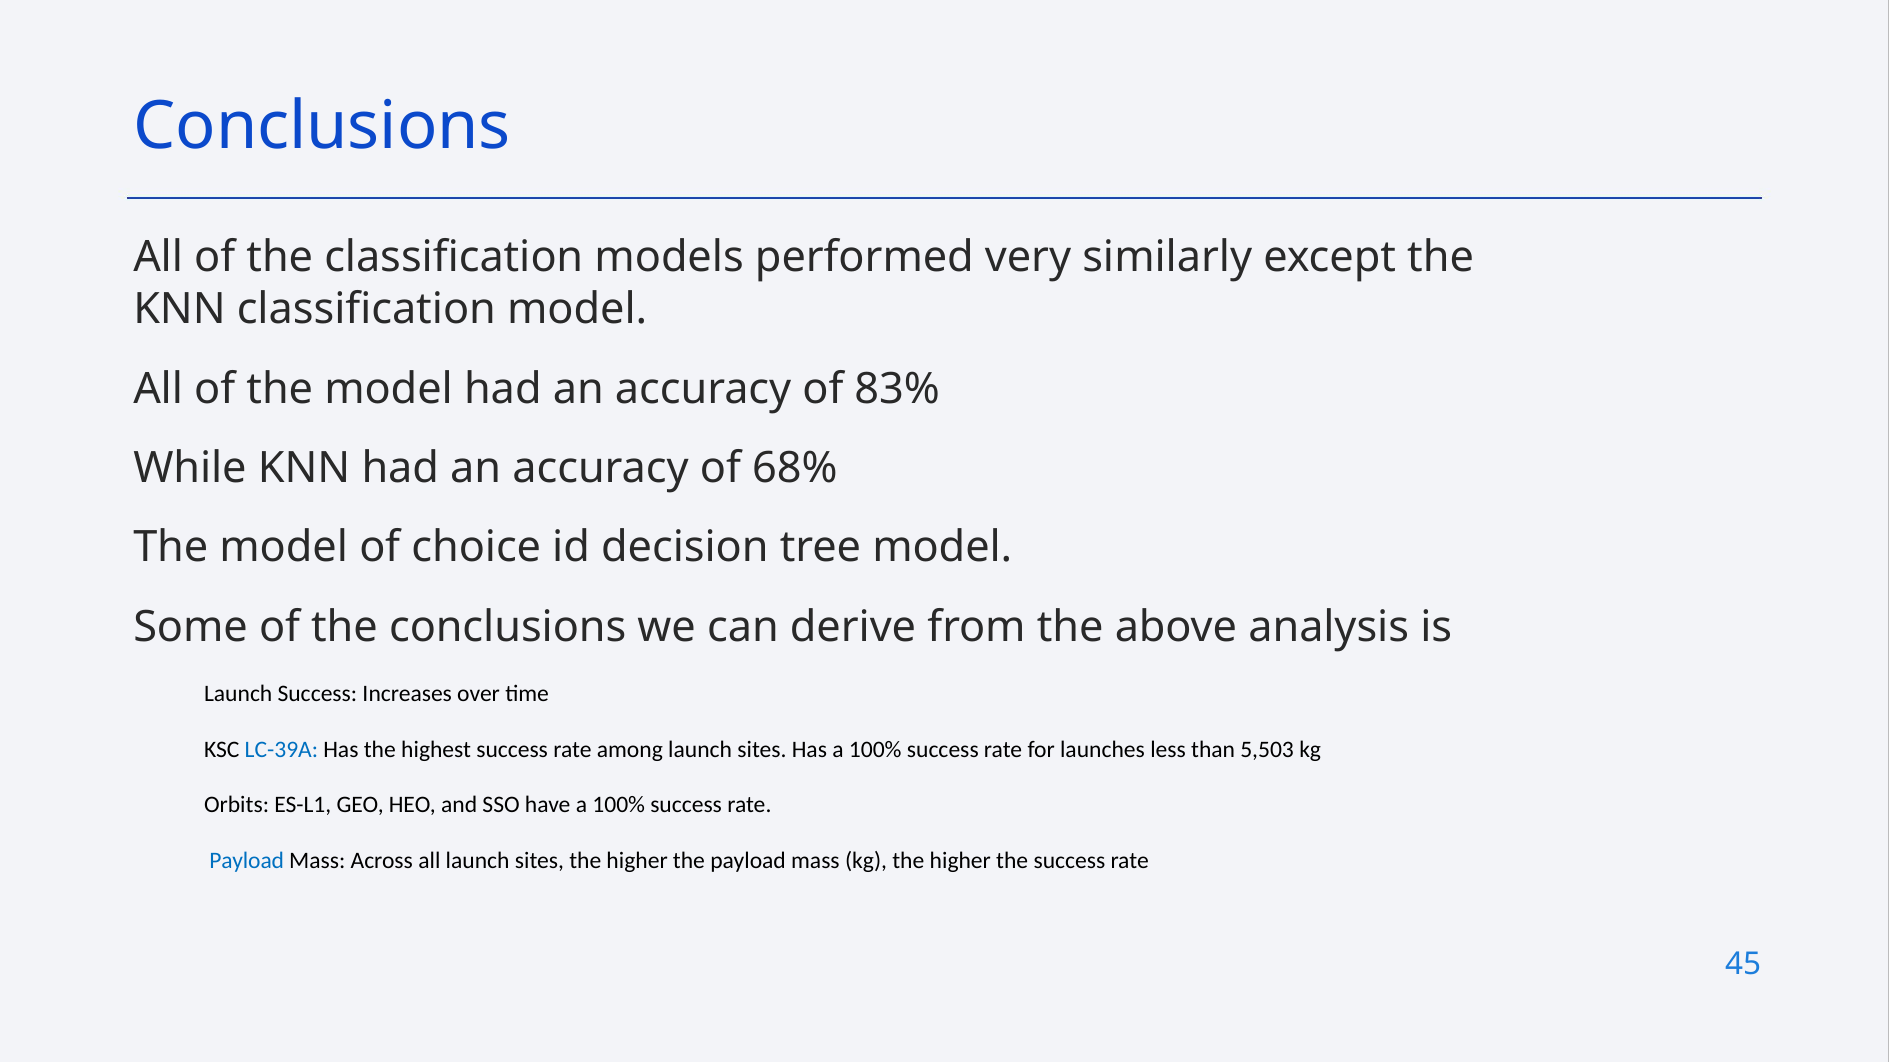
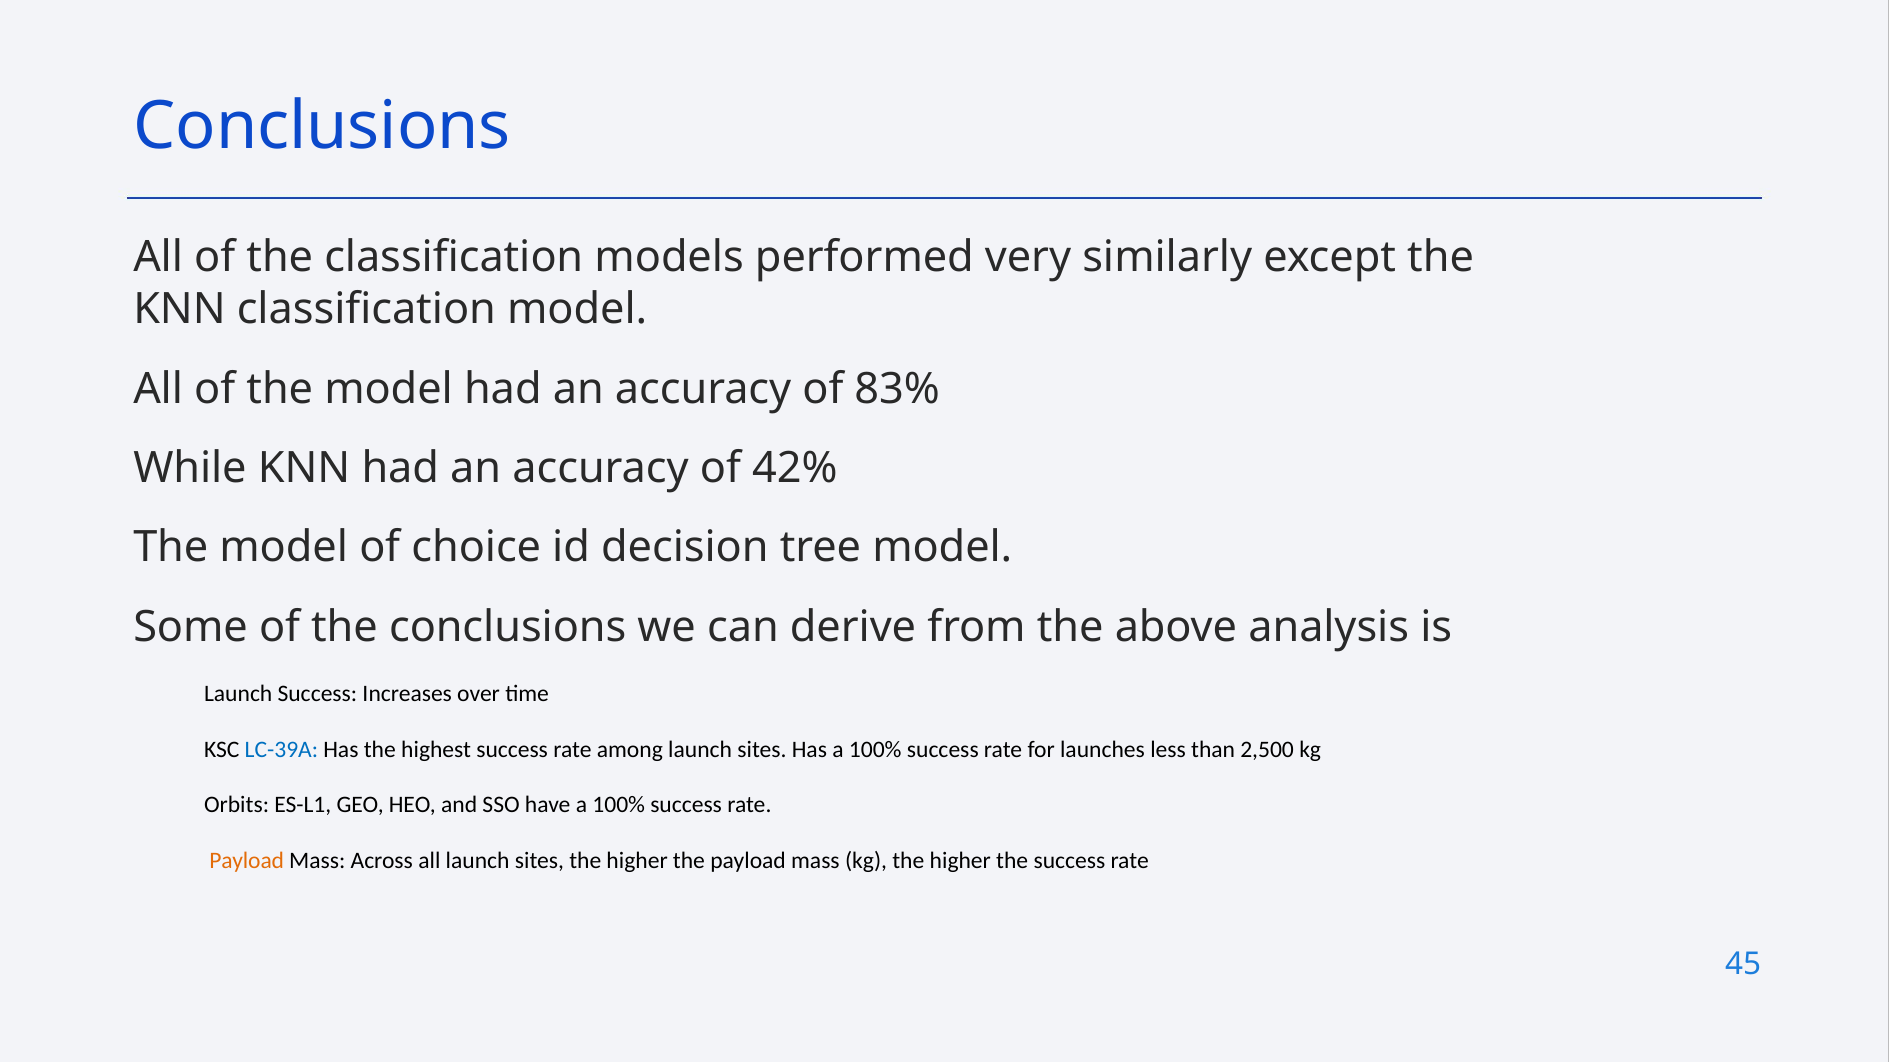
68%: 68% -> 42% (795, 469)
5,503: 5,503 -> 2,500 (1267, 750)
Payload colour: blue -> orange (247, 861)
